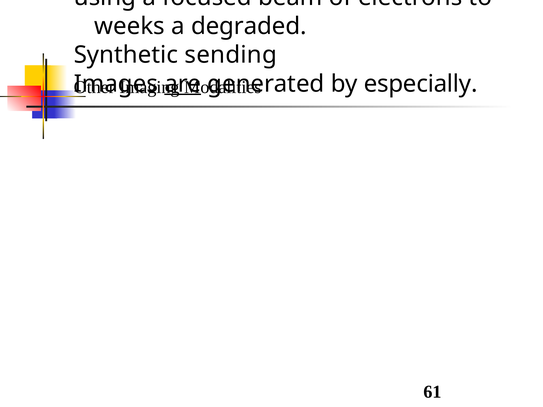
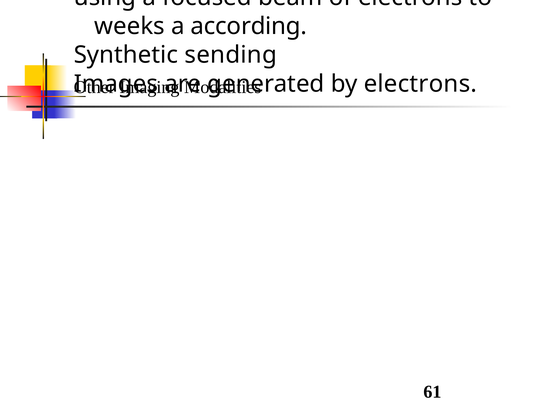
degraded: degraded -> according (249, 26)
are underline: present -> none (183, 84)
by especially: especially -> electrons (420, 84)
